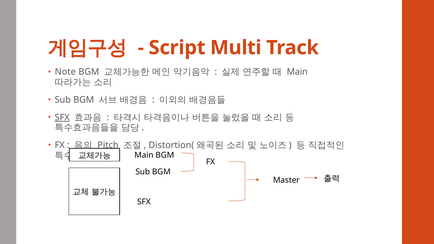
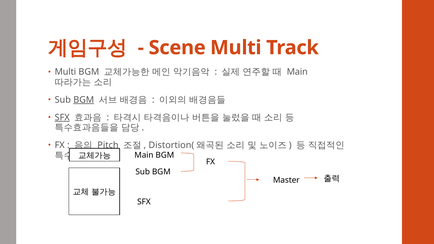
Script: Script -> Scene (177, 48)
Note: Note -> Multi (65, 72)
BGM underline: none -> present (84, 100)
